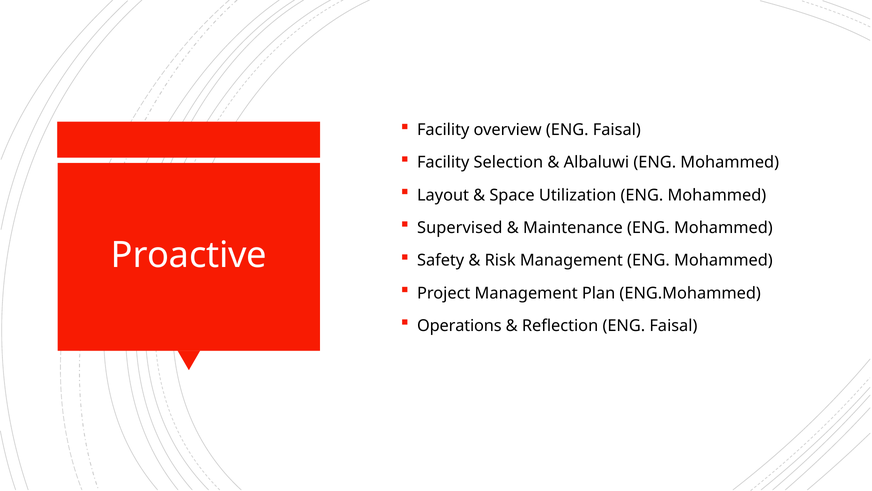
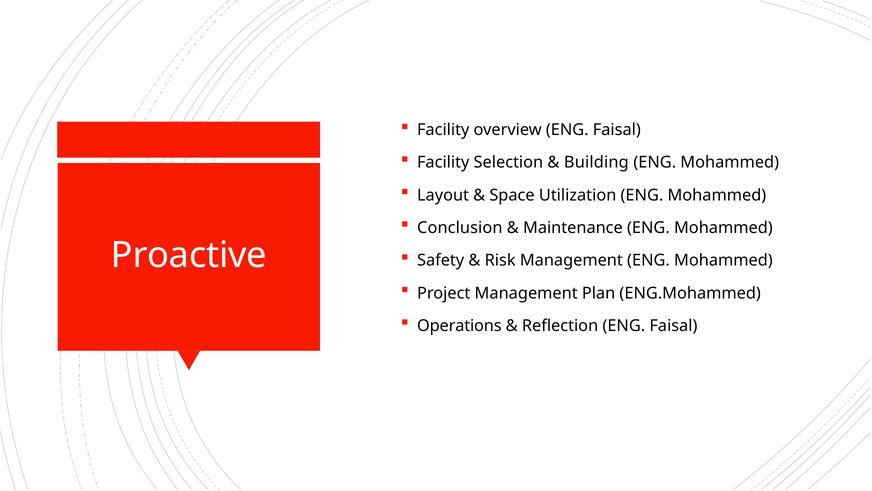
Albaluwi: Albaluwi -> Building (596, 162)
Supervised: Supervised -> Conclusion (460, 228)
